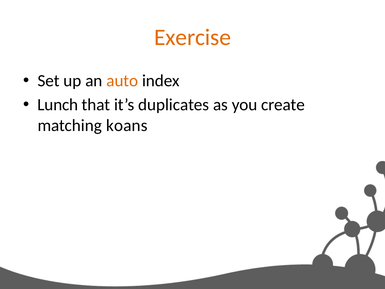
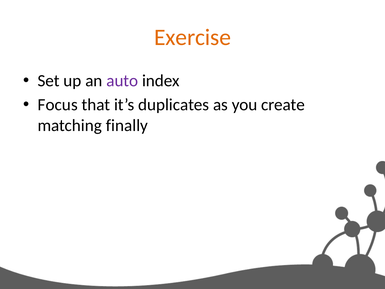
auto colour: orange -> purple (122, 81)
Lunch: Lunch -> Focus (58, 105)
koans: koans -> finally (127, 125)
